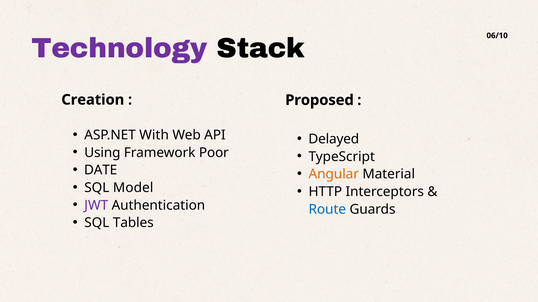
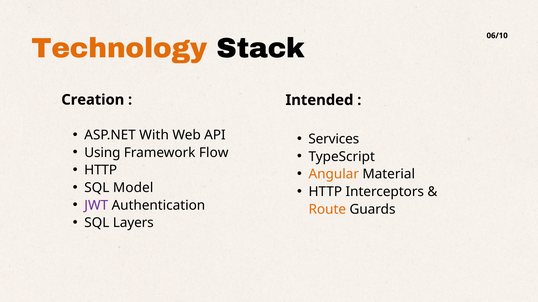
Technology colour: purple -> orange (119, 48)
Proposed: Proposed -> Intended (319, 100)
Delayed: Delayed -> Services (334, 139)
Poor: Poor -> Flow (214, 153)
DATE: DATE -> HTTP (101, 170)
Route colour: blue -> orange (327, 210)
Tables: Tables -> Layers (133, 223)
